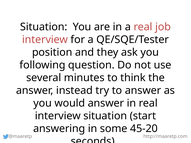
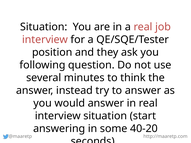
45-20: 45-20 -> 40-20 (144, 129)
